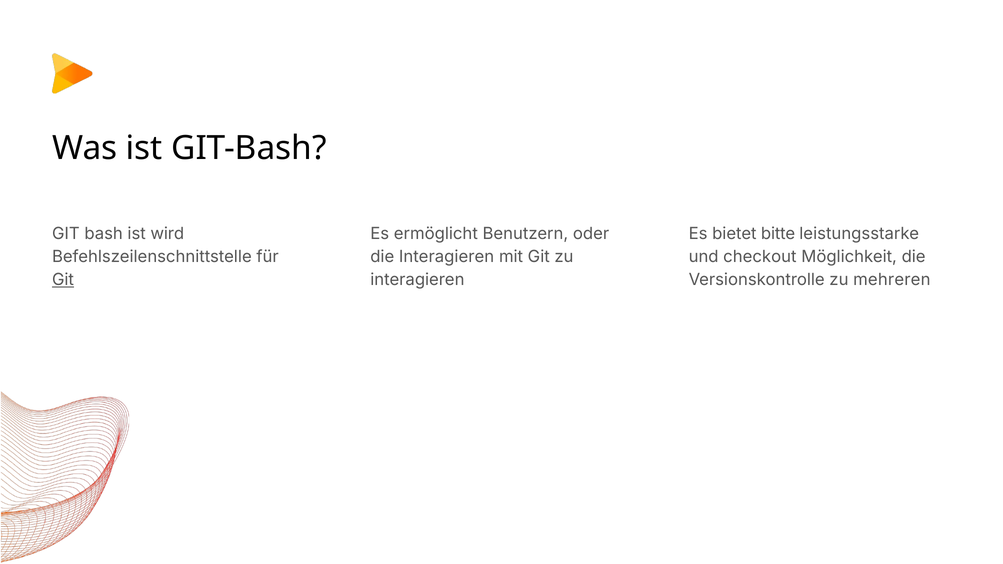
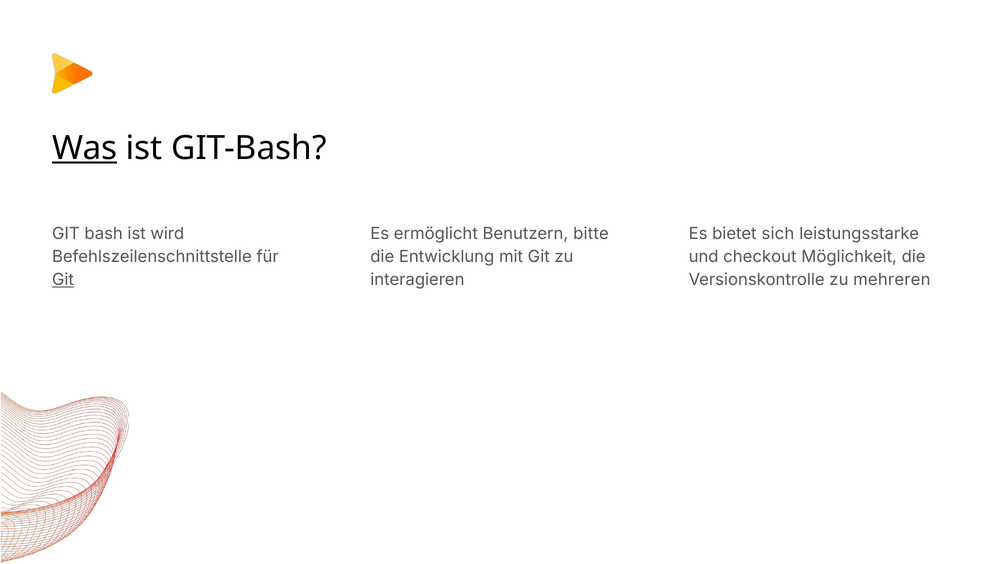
Was underline: none -> present (85, 148)
oder: oder -> bitte (591, 234)
bitte: bitte -> sich (778, 234)
die Interagieren: Interagieren -> Entwicklung (447, 257)
